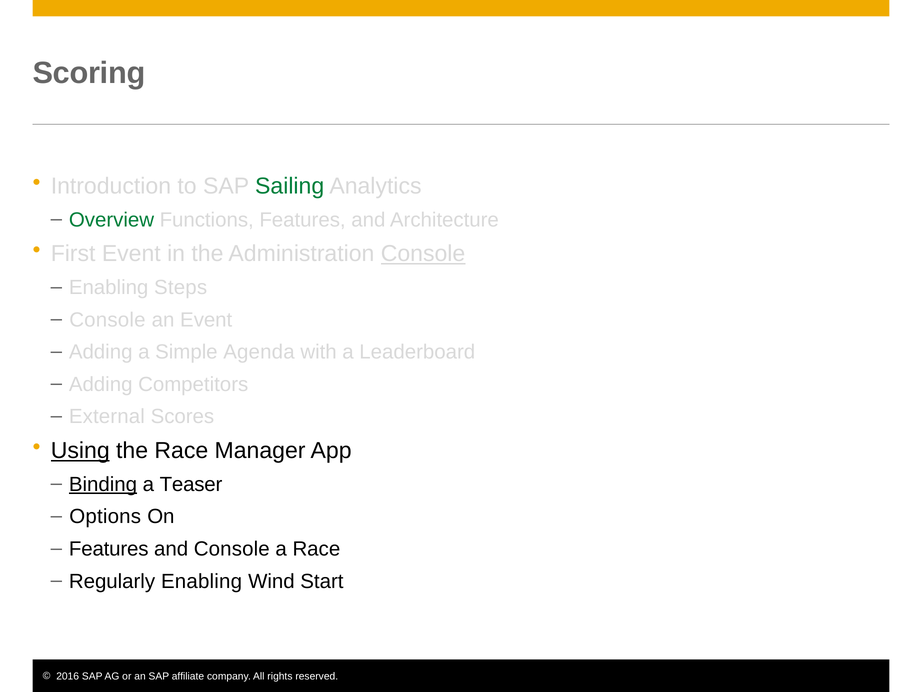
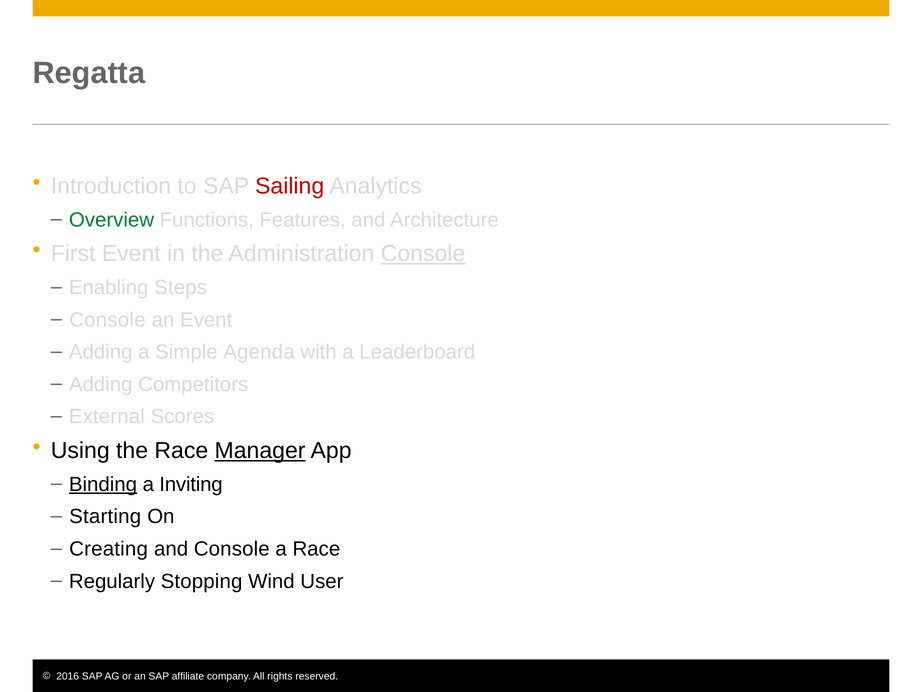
Scoring: Scoring -> Regatta (89, 73)
Sailing colour: green -> red (290, 186)
Using underline: present -> none (80, 450)
Manager underline: none -> present (260, 450)
Teaser: Teaser -> Inviting (191, 484)
Options: Options -> Starting (105, 516)
Features: Features -> Creating (109, 549)
Regularly Enabling: Enabling -> Stopping (202, 581)
Start: Start -> User (322, 581)
